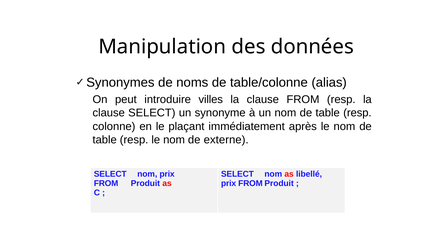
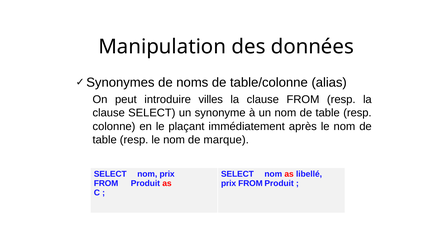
externe: externe -> marque (226, 140)
